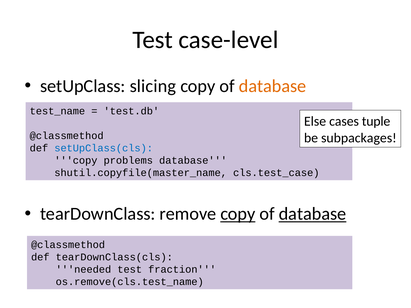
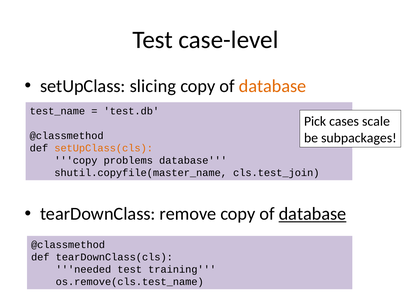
Else: Else -> Pick (315, 121)
tuple: tuple -> scale (376, 121)
setUpClass(cls colour: blue -> orange (104, 148)
cls.test_case: cls.test_case -> cls.test_join (276, 173)
copy underline: present -> none (238, 214)
fraction: fraction -> training (182, 270)
